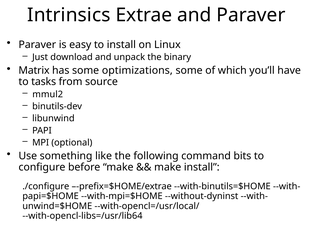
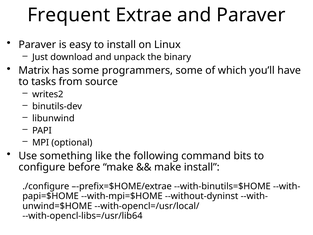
Intrinsics: Intrinsics -> Frequent (69, 15)
optimizations: optimizations -> programmers (137, 70)
mmul2: mmul2 -> writes2 (48, 94)
